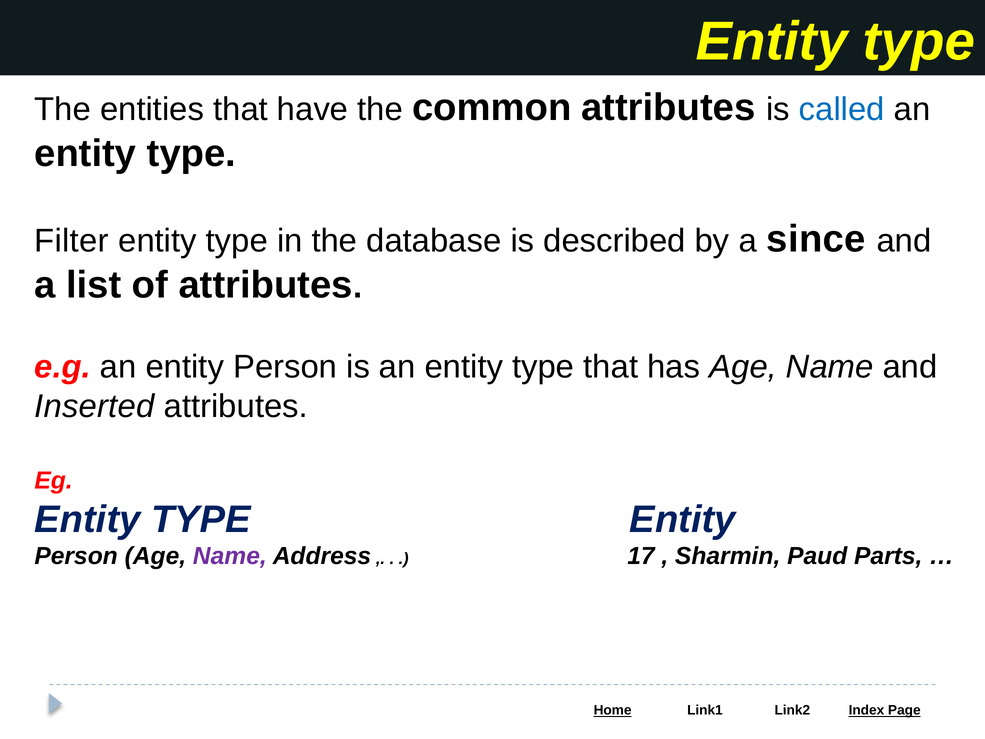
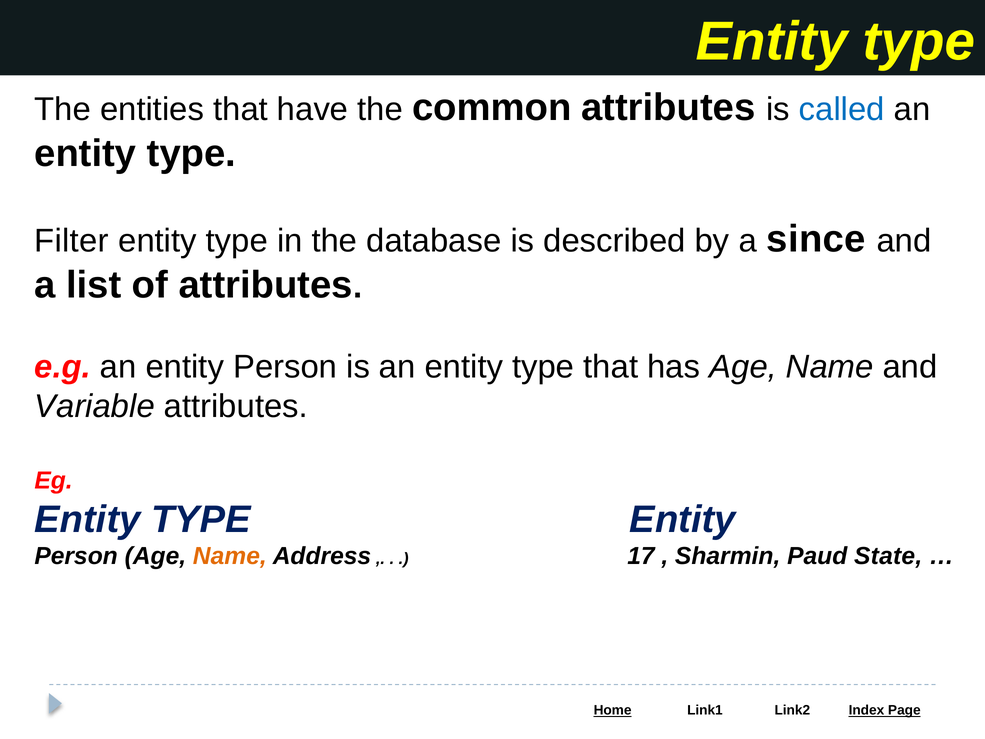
Inserted: Inserted -> Variable (95, 406)
Name colour: purple -> orange (230, 556)
Parts: Parts -> State (888, 556)
